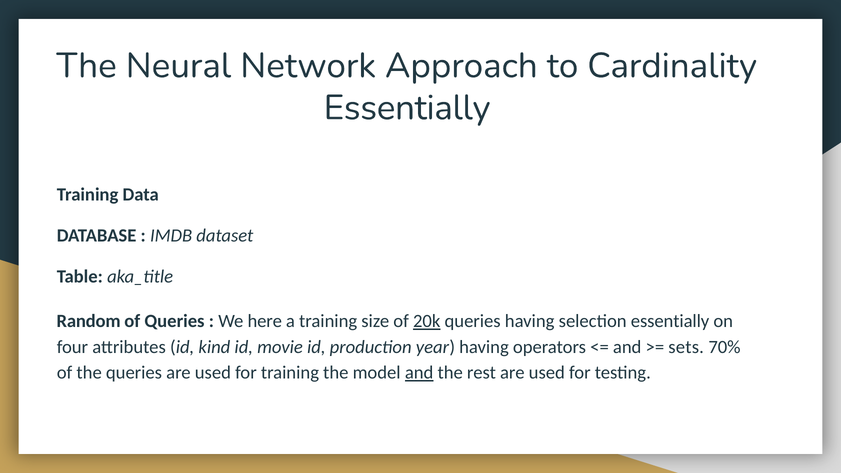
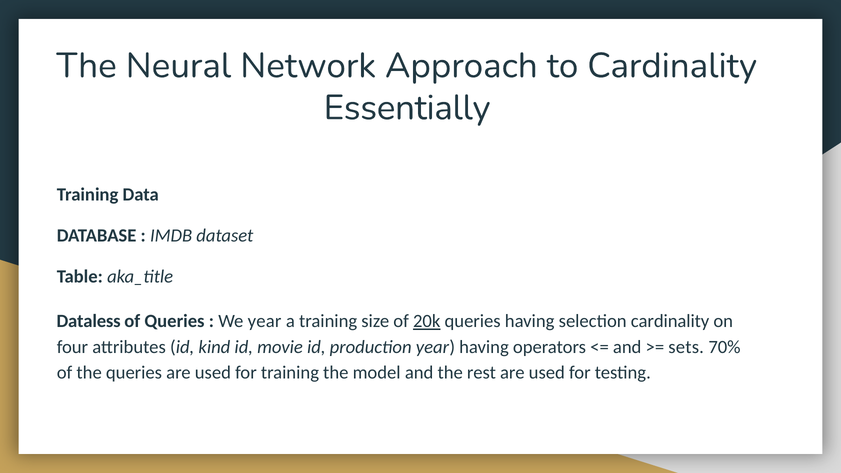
Random: Random -> Dataless (89, 321)
We here: here -> year (265, 321)
selection essentially: essentially -> cardinality (670, 321)
and underline: present -> none (419, 373)
